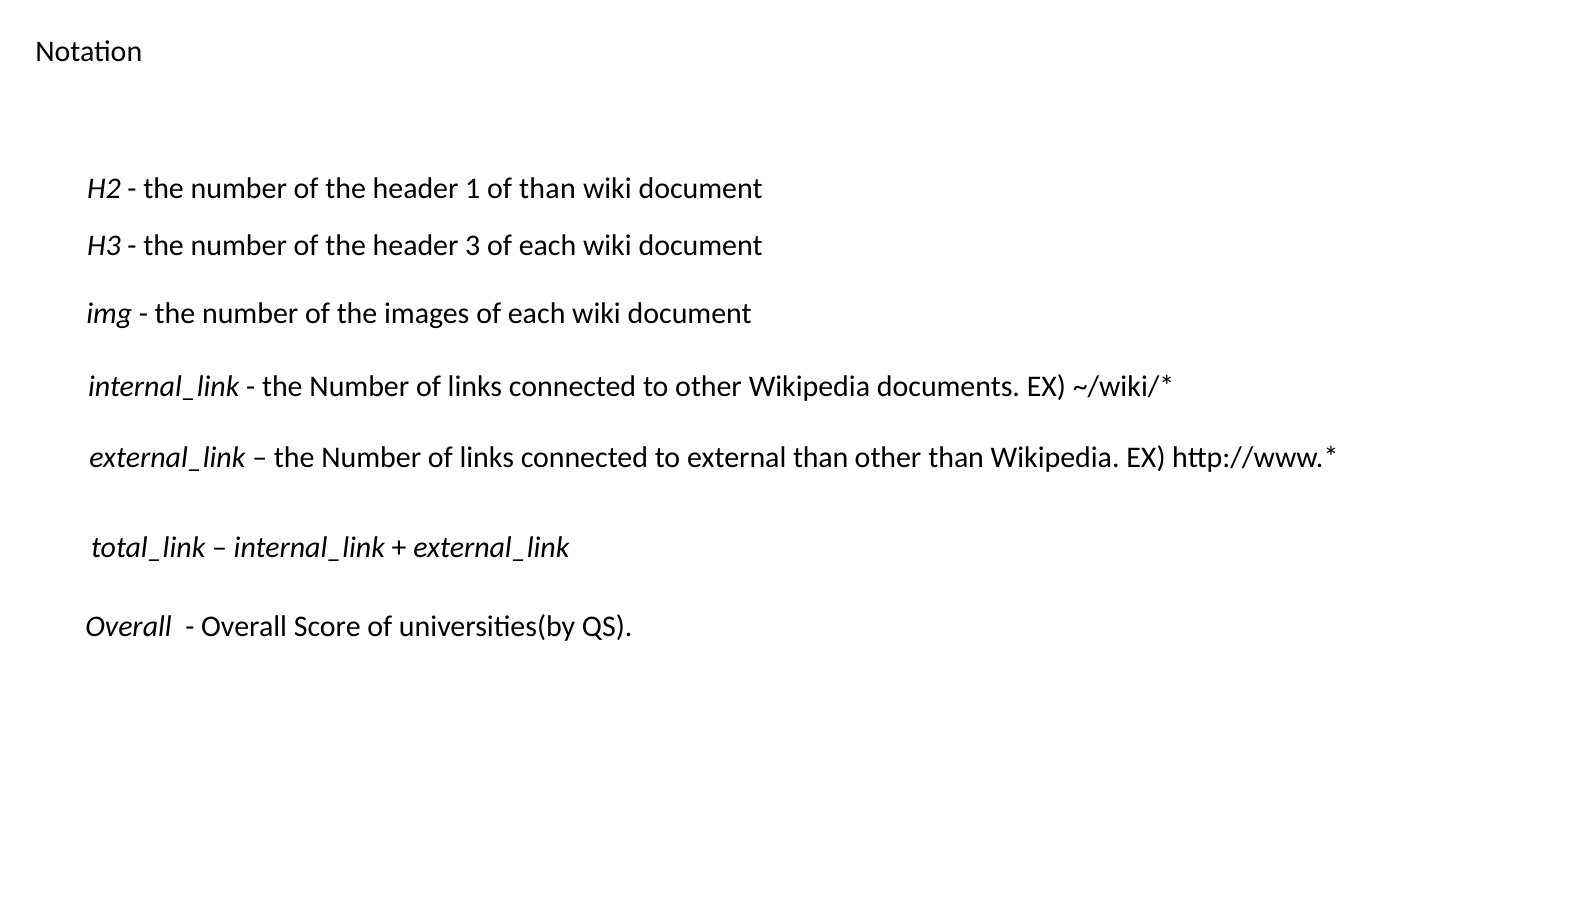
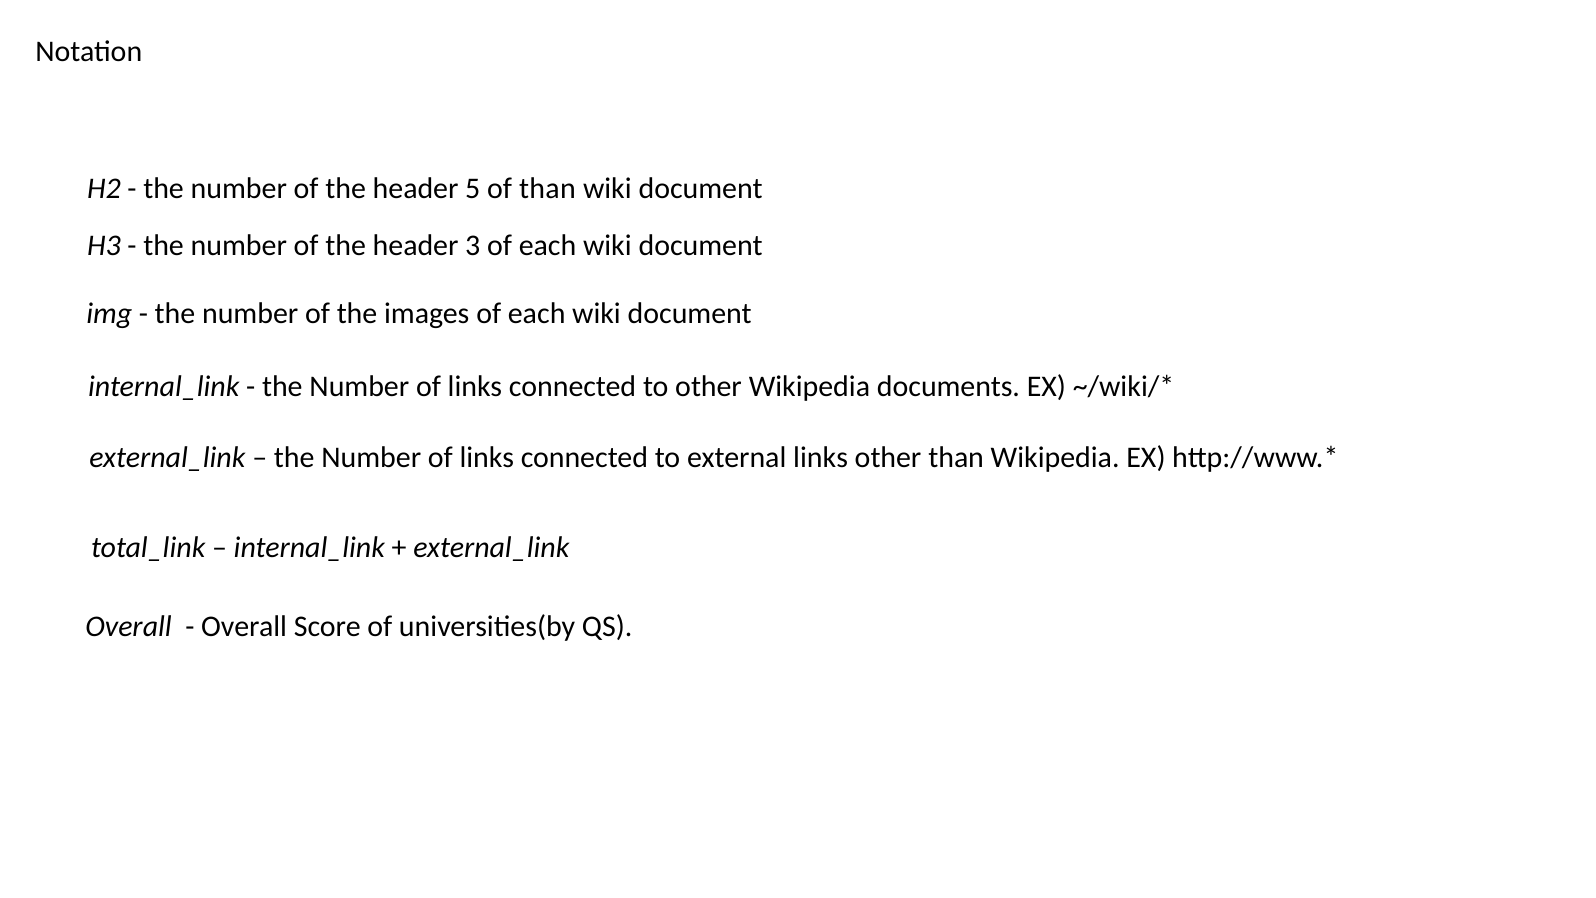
1: 1 -> 5 (473, 189)
external than: than -> links (821, 458)
